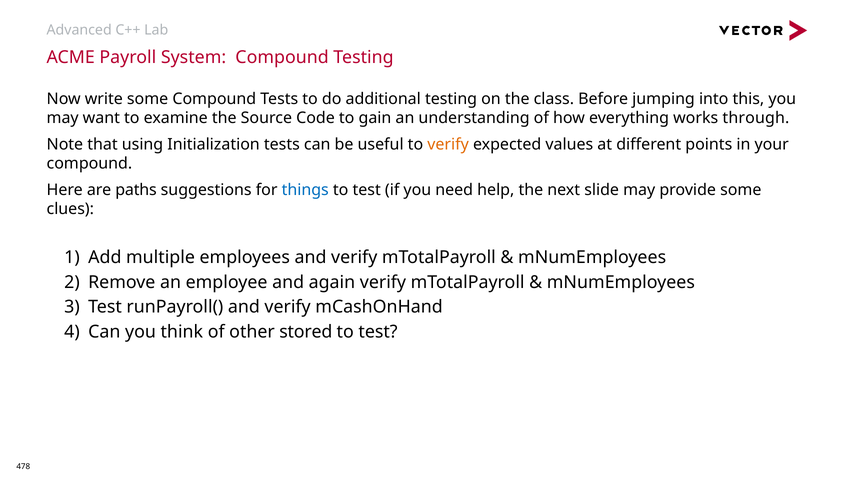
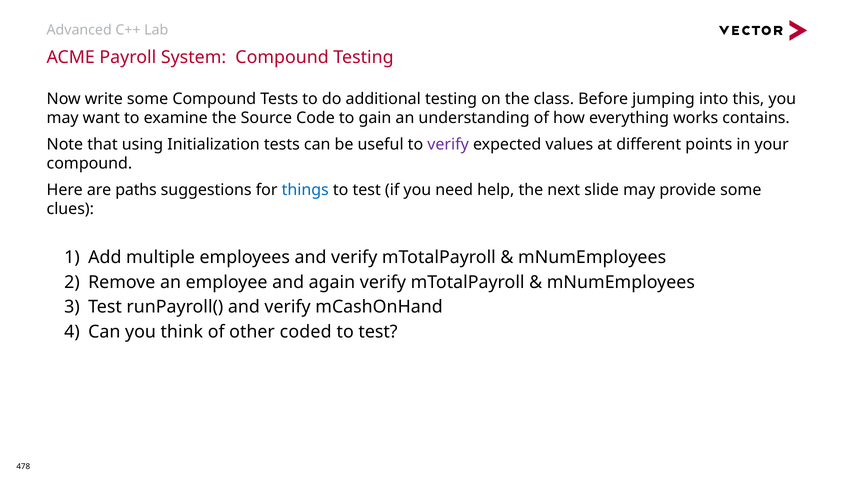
through: through -> contains (756, 118)
verify colour: orange -> purple (448, 144)
stored: stored -> coded (306, 332)
